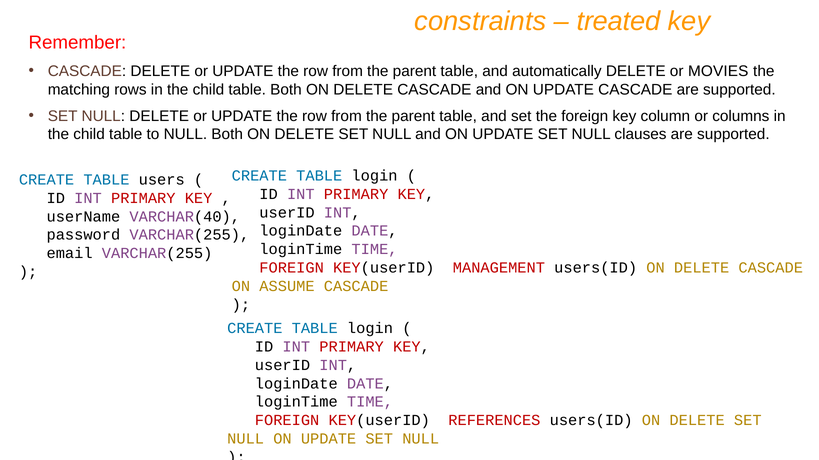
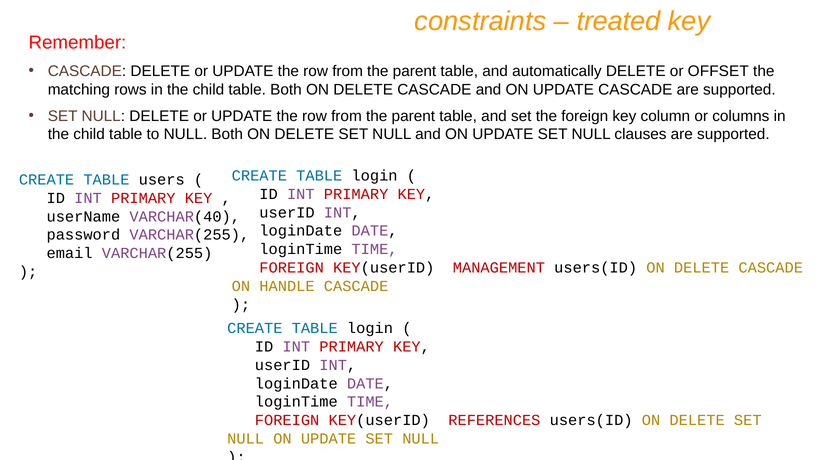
MOVIES: MOVIES -> OFFSET (718, 71)
ASSUME: ASSUME -> HANDLE (287, 286)
